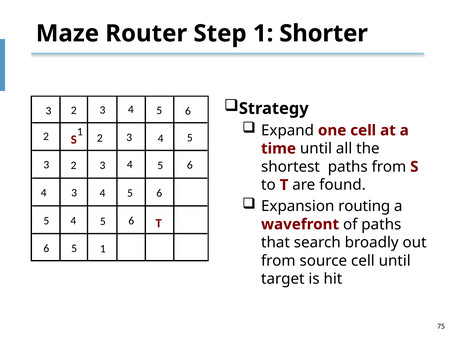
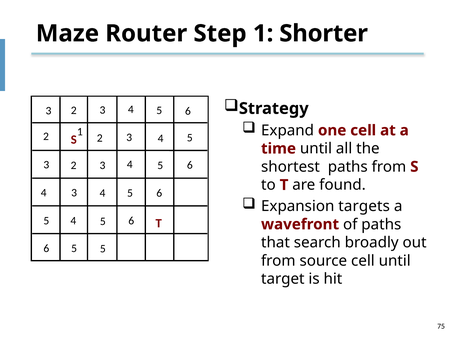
routing: routing -> targets (364, 206)
6 1: 1 -> 5 (103, 249)
